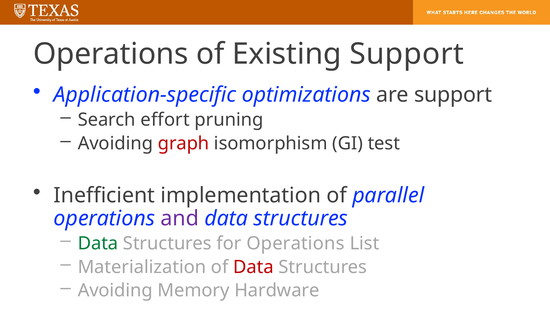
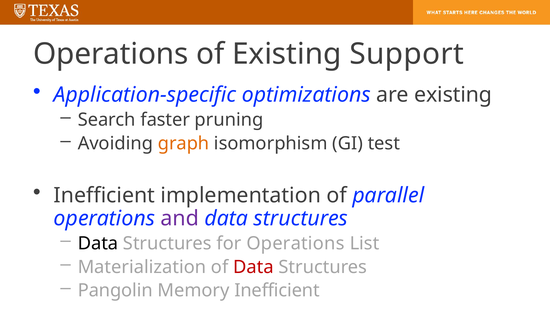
are support: support -> existing (453, 95)
effort: effort -> faster (165, 120)
graph colour: red -> orange (184, 144)
Data colour: green -> black (98, 244)
Avoiding: Avoiding -> Pangolin (115, 291)
Memory Hardware: Hardware -> Inefficient (277, 291)
